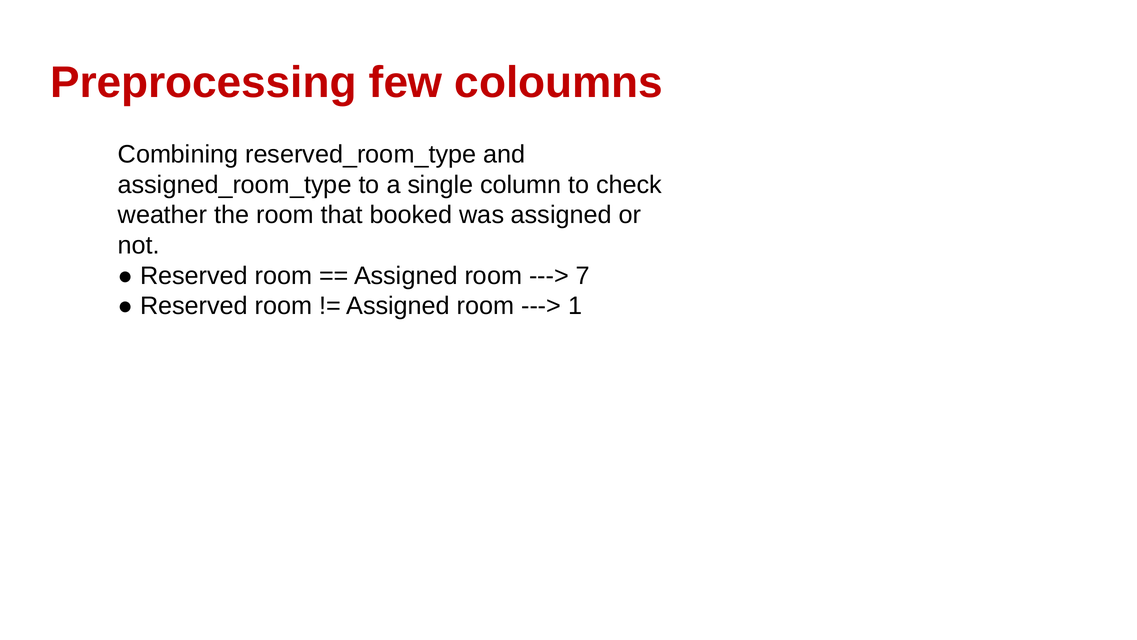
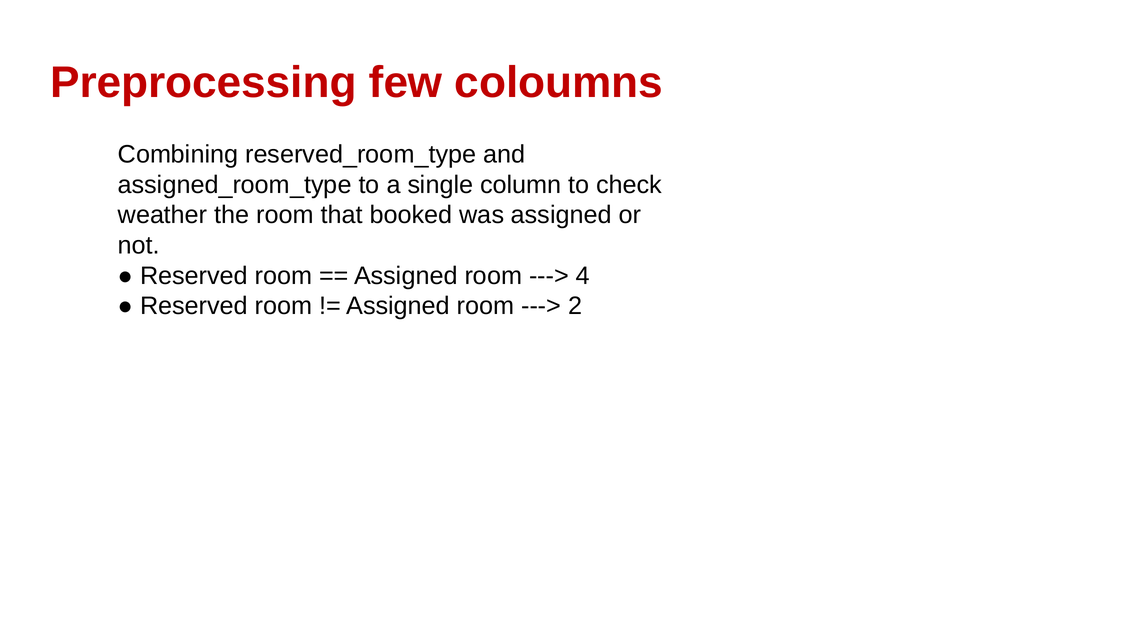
7: 7 -> 4 (583, 276)
1: 1 -> 2 (575, 306)
